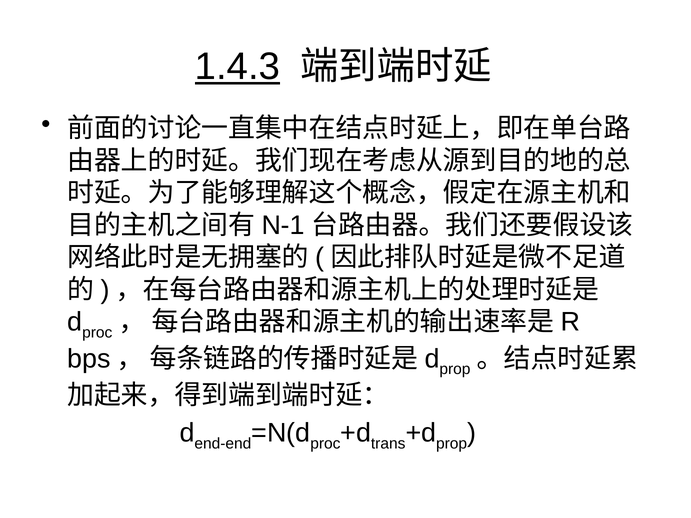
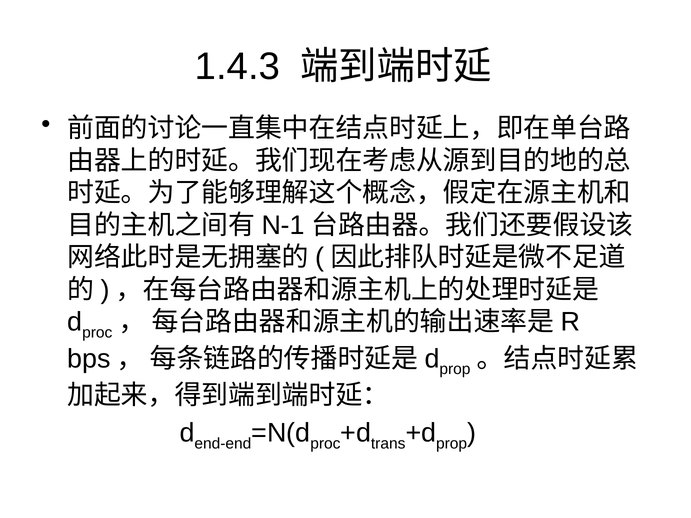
1.4.3 underline: present -> none (238, 67)
